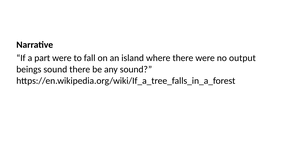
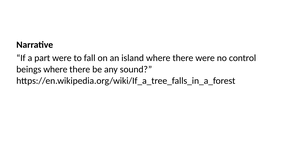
output: output -> control (243, 58)
beings sound: sound -> where (55, 69)
